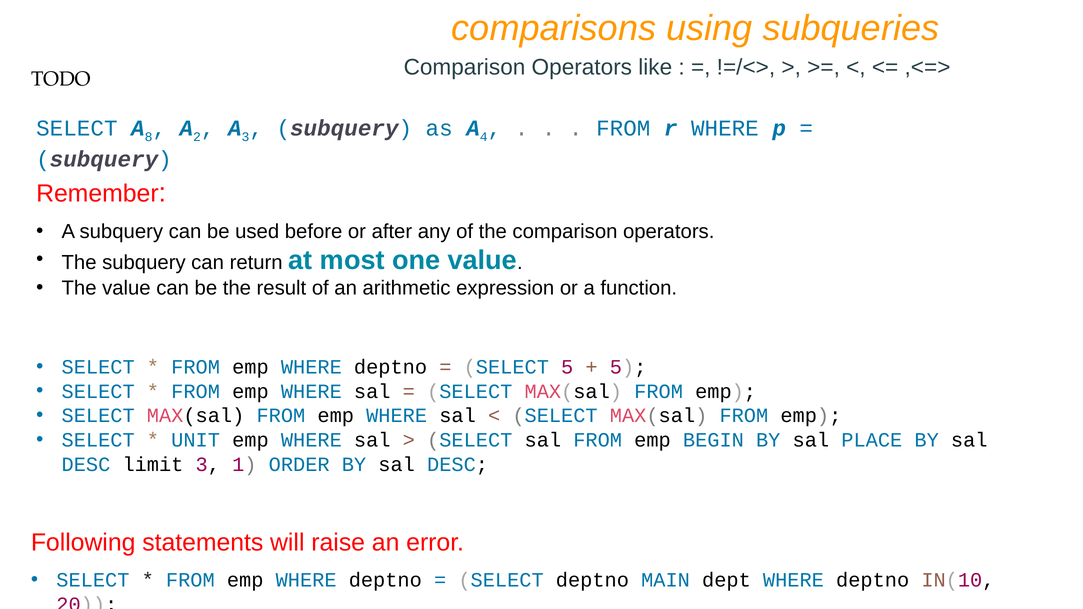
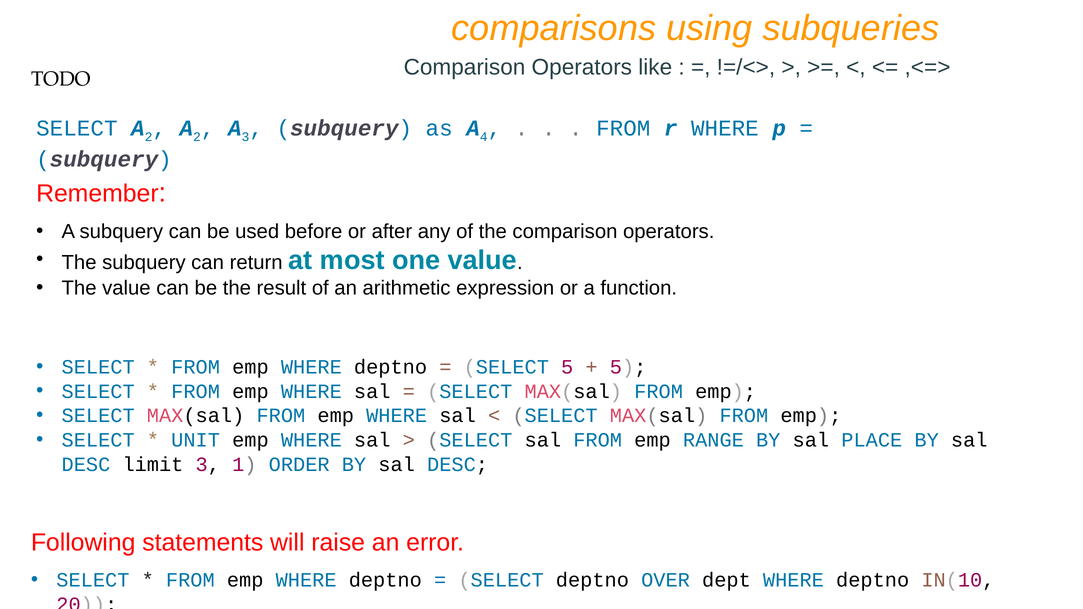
SELECT A 8: 8 -> 2 (149, 137)
BEGIN: BEGIN -> RANGE (713, 440)
MAIN: MAIN -> OVER (666, 580)
